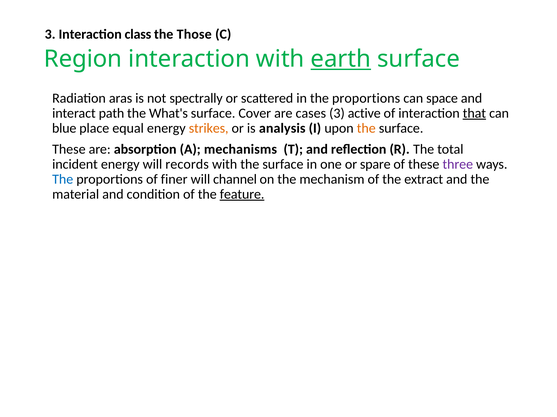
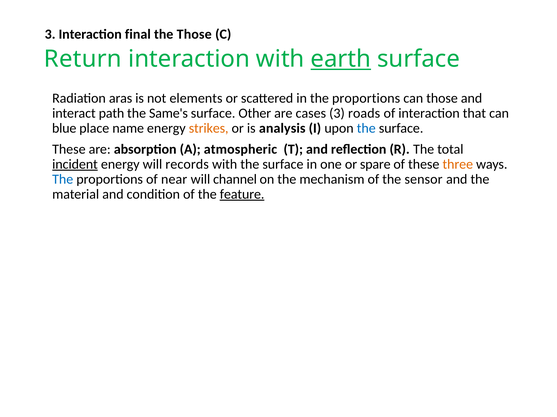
class: class -> final (138, 34)
Region: Region -> Return (83, 59)
spectrally: spectrally -> elements (196, 98)
can space: space -> those (442, 98)
What's: What's -> Same's (168, 113)
Cover: Cover -> Other (255, 113)
active: active -> roads (364, 113)
that underline: present -> none (474, 113)
equal: equal -> name (128, 129)
the colour: orange -> blue (366, 129)
mechanisms: mechanisms -> atmospheric (240, 149)
incident underline: none -> present (75, 164)
three colour: purple -> orange (458, 164)
finer: finer -> near (174, 179)
extract: extract -> sensor (424, 179)
